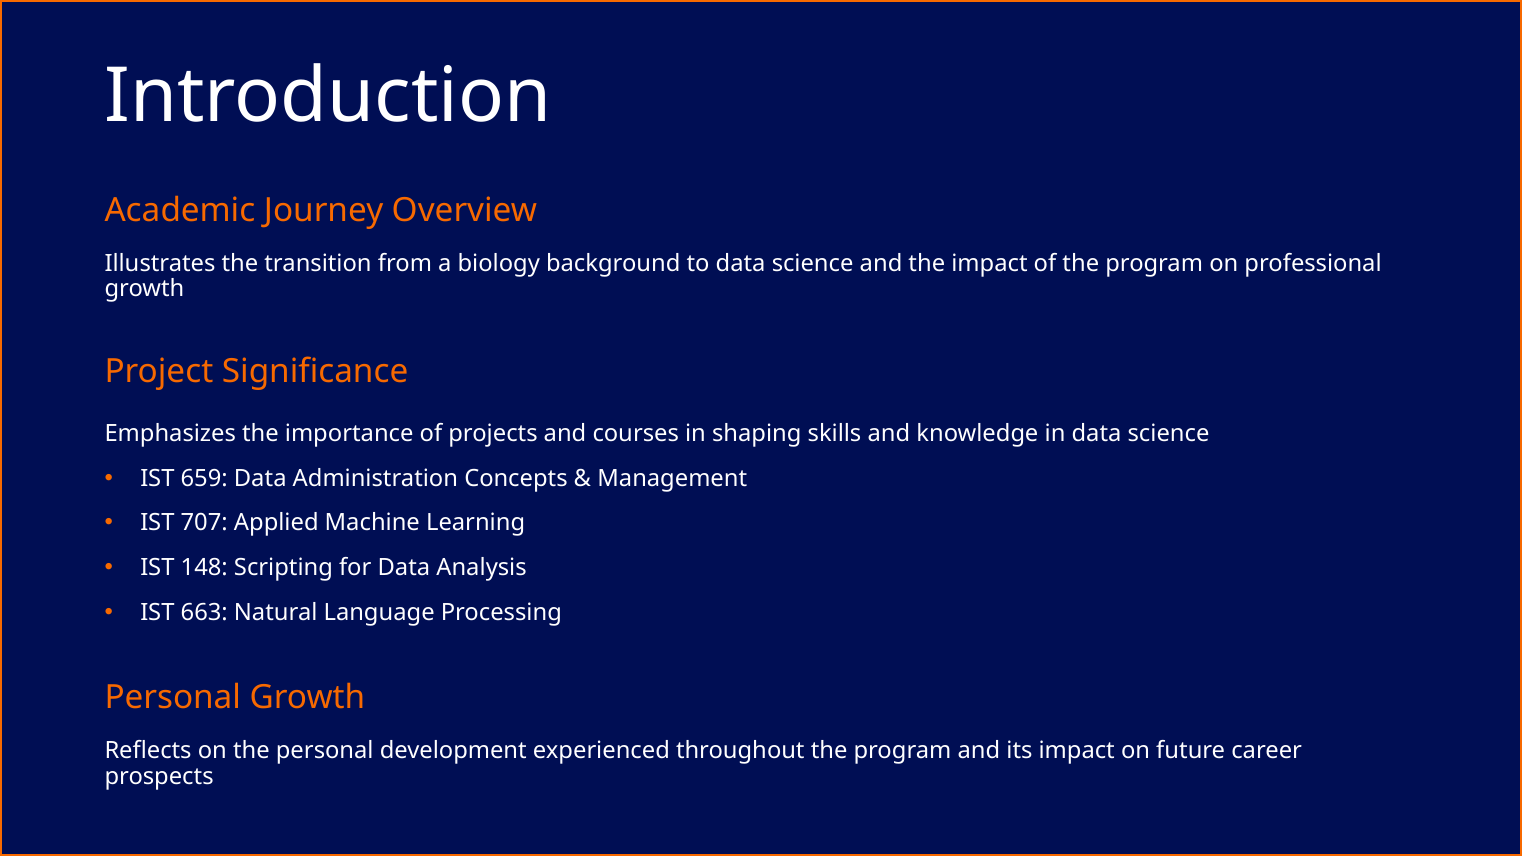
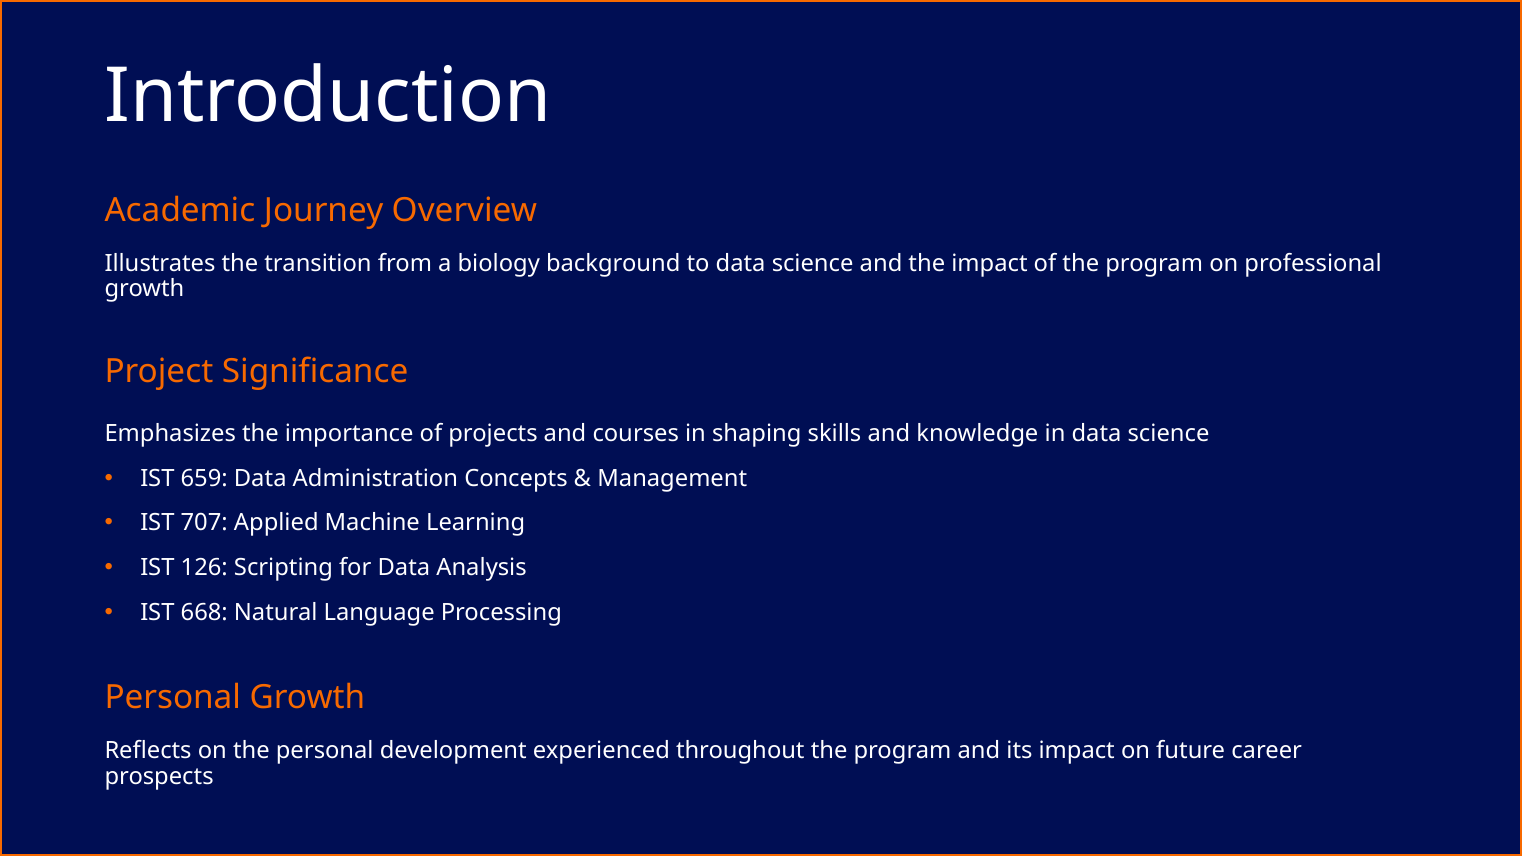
148: 148 -> 126 (204, 568)
663: 663 -> 668 (204, 613)
